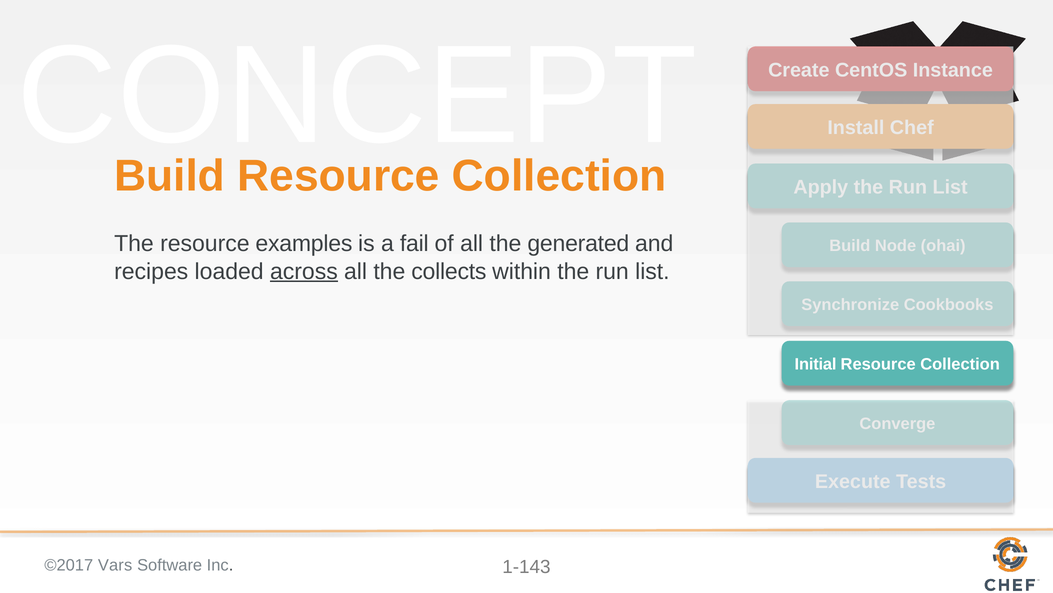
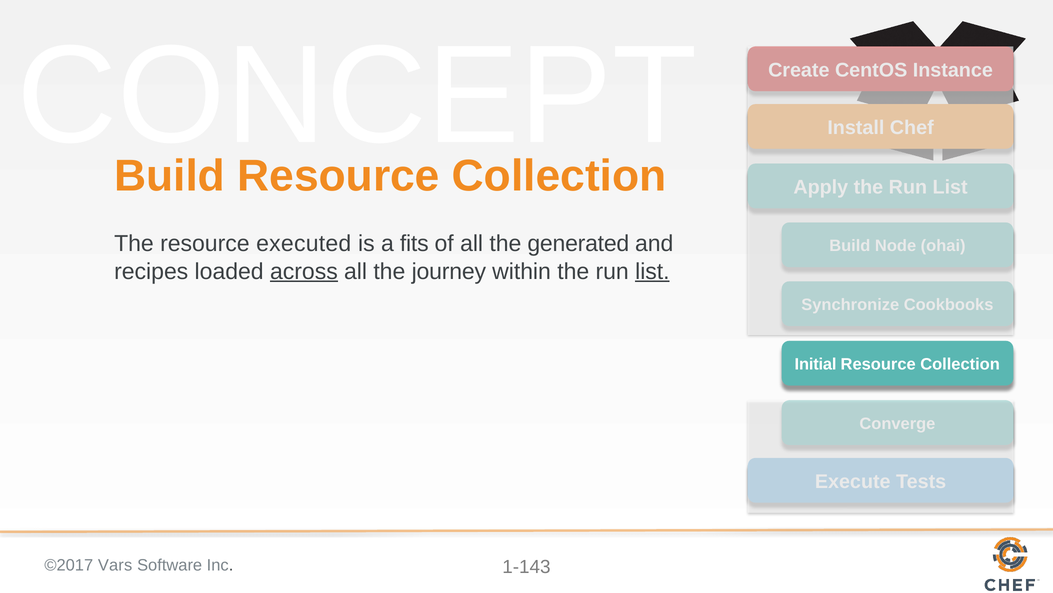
examples: examples -> executed (304, 244)
fail: fail -> fits (414, 244)
collects: collects -> journey (449, 271)
list underline: none -> present (652, 271)
